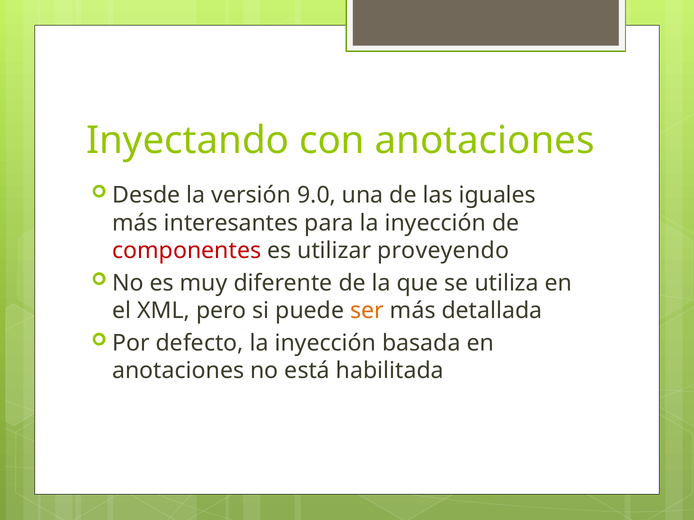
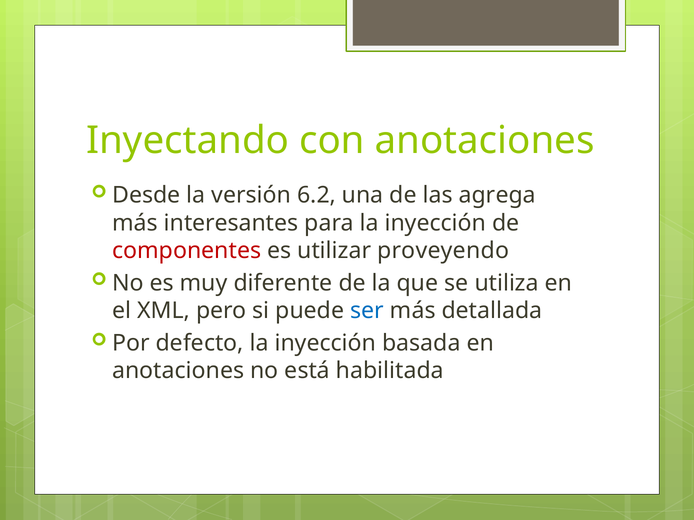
9.0: 9.0 -> 6.2 (317, 195)
iguales: iguales -> agrega (497, 195)
ser colour: orange -> blue (367, 311)
